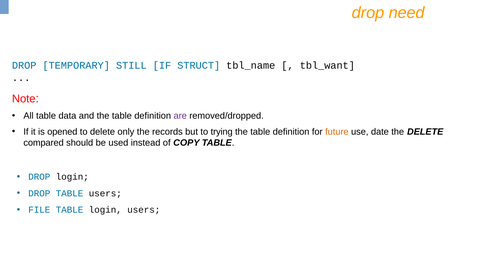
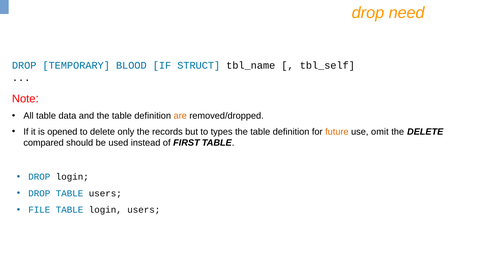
STILL: STILL -> BLOOD (131, 66)
tbl_want: tbl_want -> tbl_self (327, 66)
are colour: purple -> orange (180, 116)
trying: trying -> types (222, 132)
date: date -> omit (380, 132)
COPY: COPY -> FIRST (186, 143)
